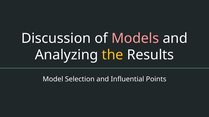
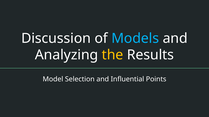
Models colour: pink -> light blue (135, 38)
